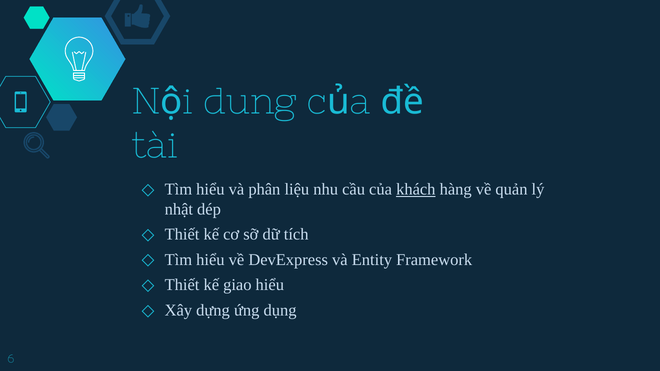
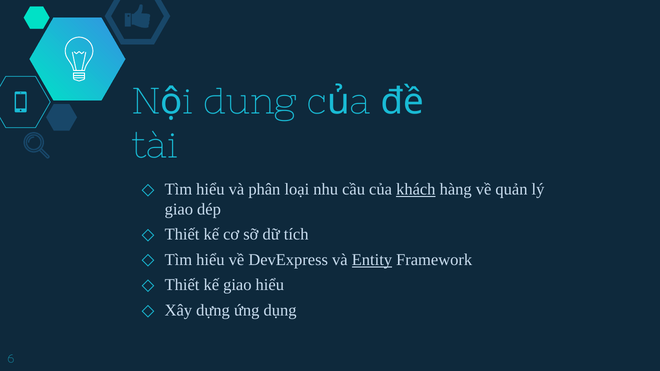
liệu: liệu -> loại (297, 190)
nhật: nhật -> giao (179, 209)
Entity underline: none -> present (372, 260)
